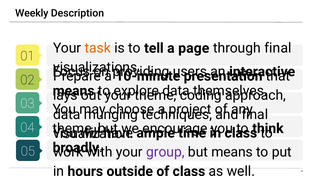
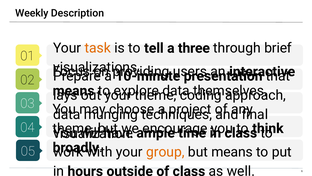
page: page -> three (194, 48)
through final: final -> brief (278, 48)
group colour: purple -> orange (165, 152)
